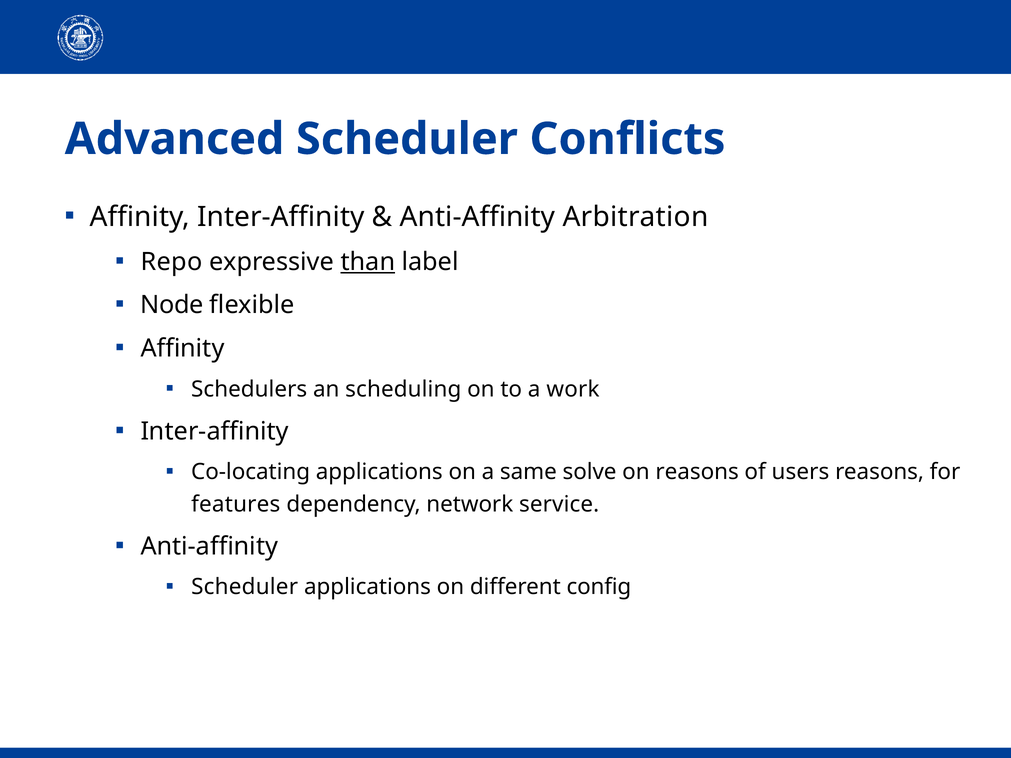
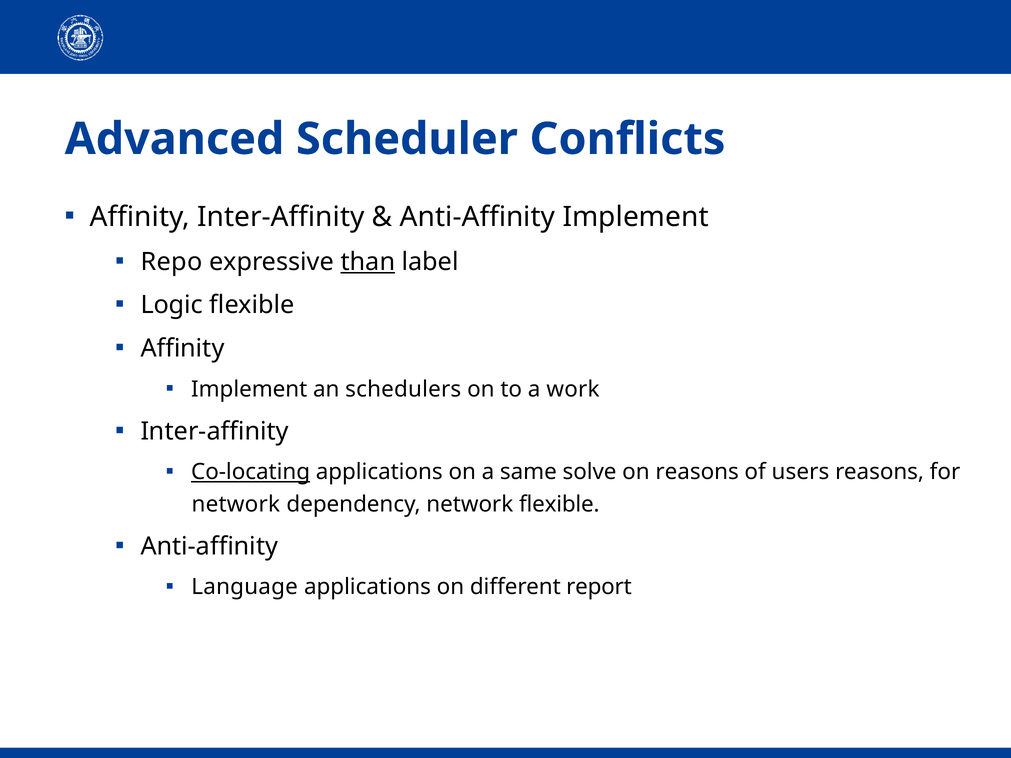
Anti-Affinity Arbitration: Arbitration -> Implement (636, 217)
Node: Node -> Logic (172, 305)
Schedulers: Schedulers -> Implement (249, 389)
scheduling: scheduling -> schedulers (403, 389)
Co-locating underline: none -> present (251, 472)
features: features -> network (236, 504)
network service: service -> flexible (559, 504)
Scheduler: Scheduler -> Language (245, 587)
config: config -> report (599, 587)
